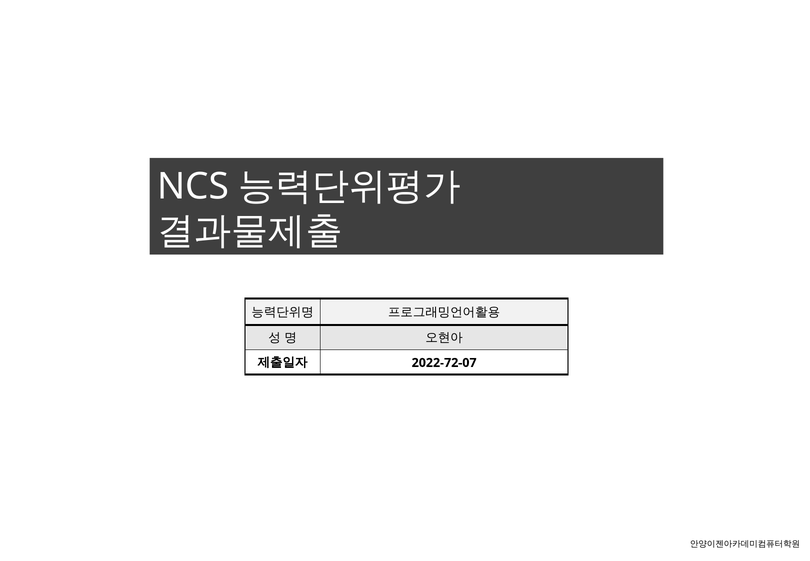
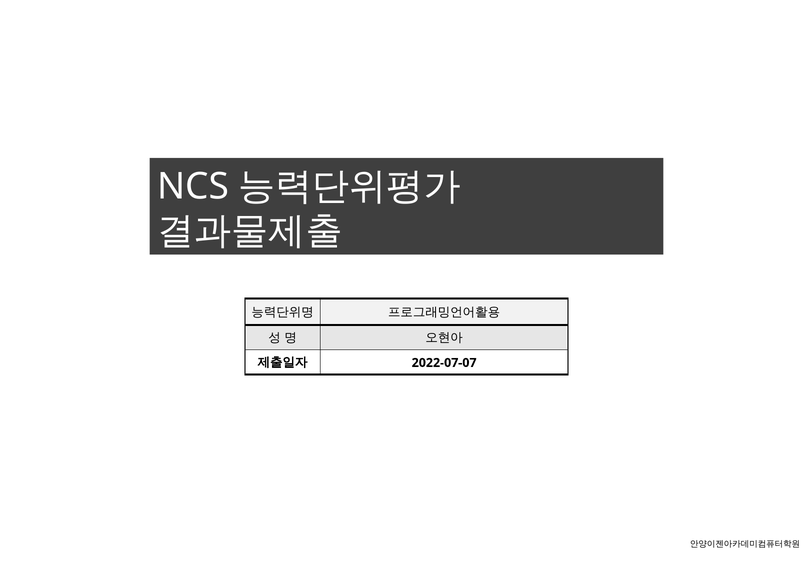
2022-72-07: 2022-72-07 -> 2022-07-07 (444, 363)
